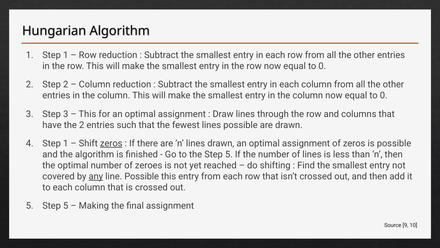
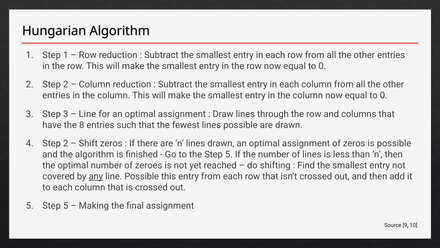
This: This -> Line (87, 114)
the 2: 2 -> 8 (82, 125)
4 Step 1: 1 -> 2 (66, 143)
zeros underline: present -> none (111, 143)
